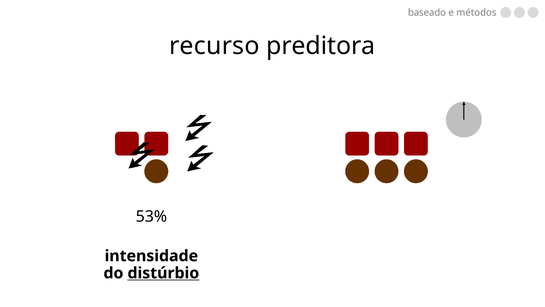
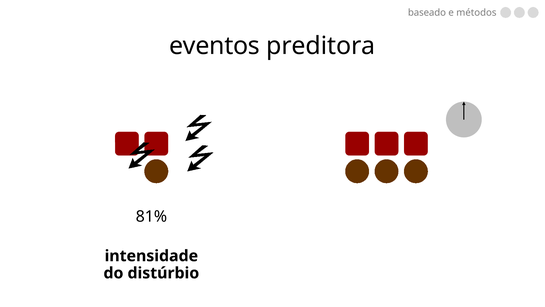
recurso: recurso -> eventos (215, 46)
53%: 53% -> 81% (151, 216)
distúrbio underline: present -> none (163, 273)
